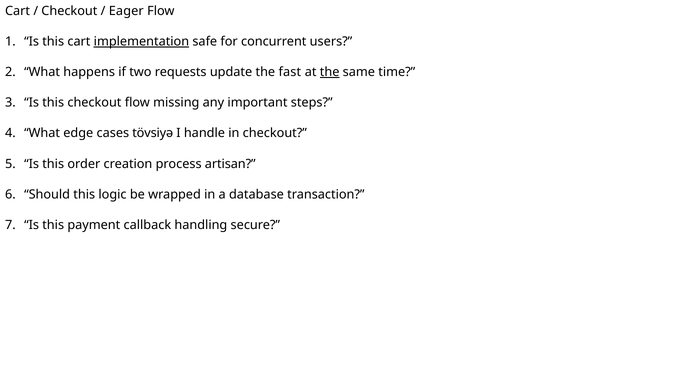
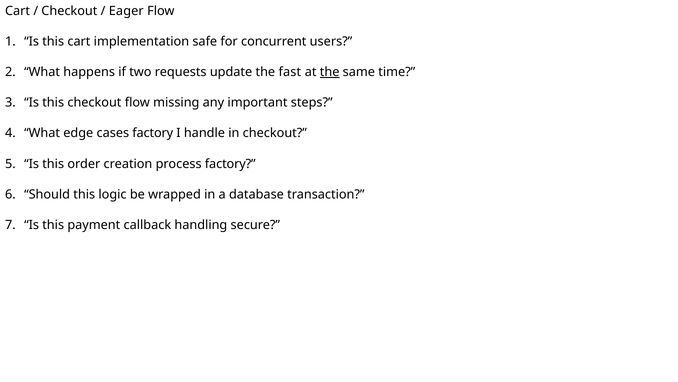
implementation underline: present -> none (141, 42)
cases tövsiyə: tövsiyə -> factory (153, 133)
process artisan: artisan -> factory (230, 164)
